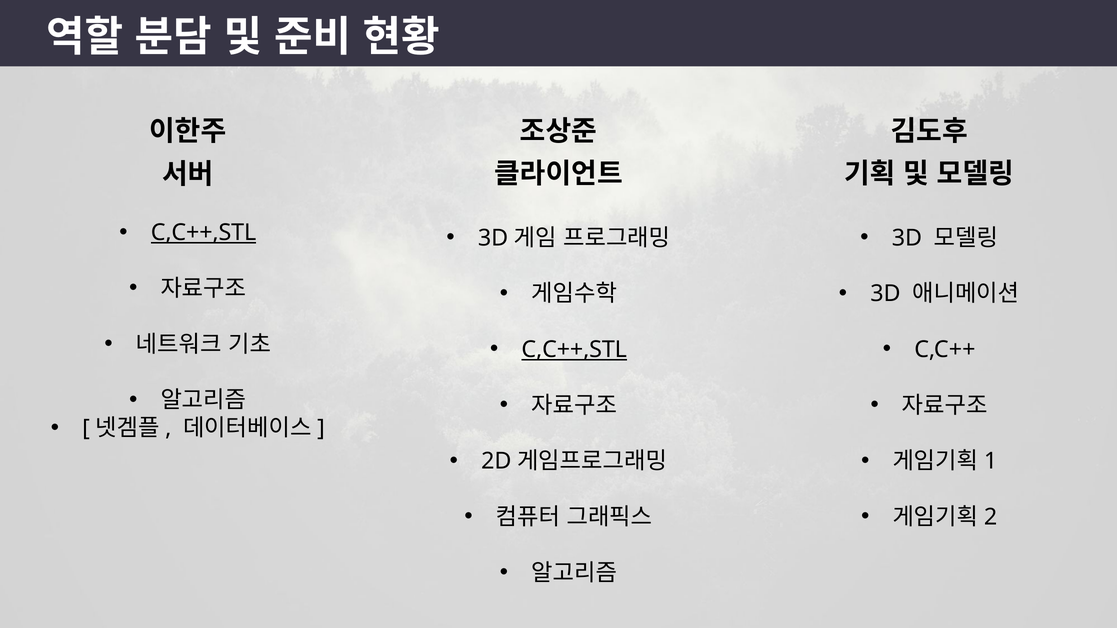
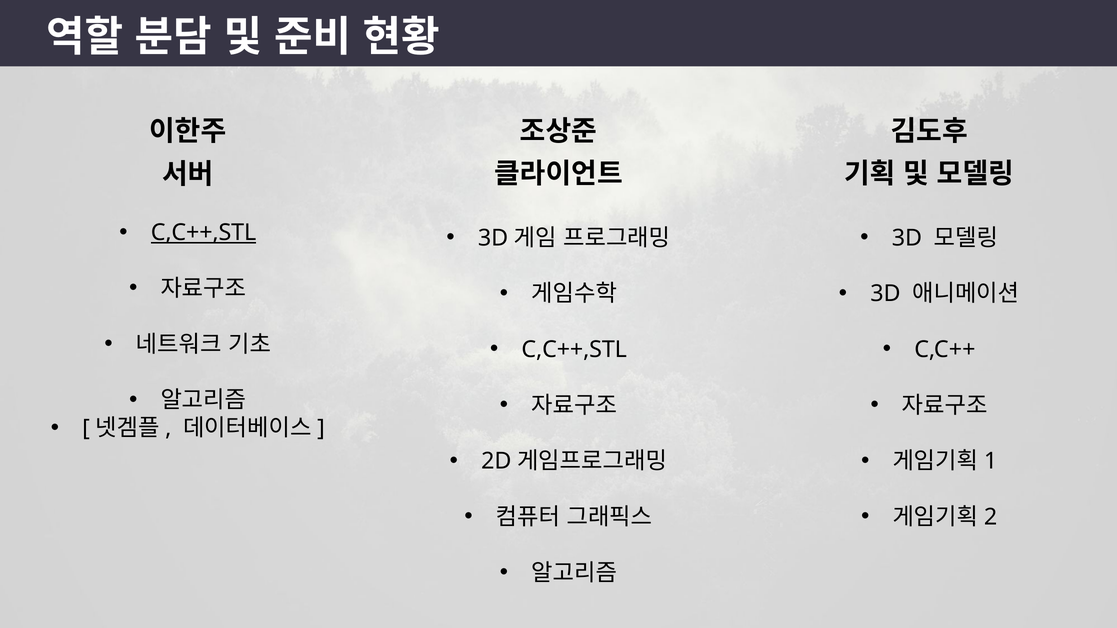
C,C++,STL underline: present -> none (574, 350)
